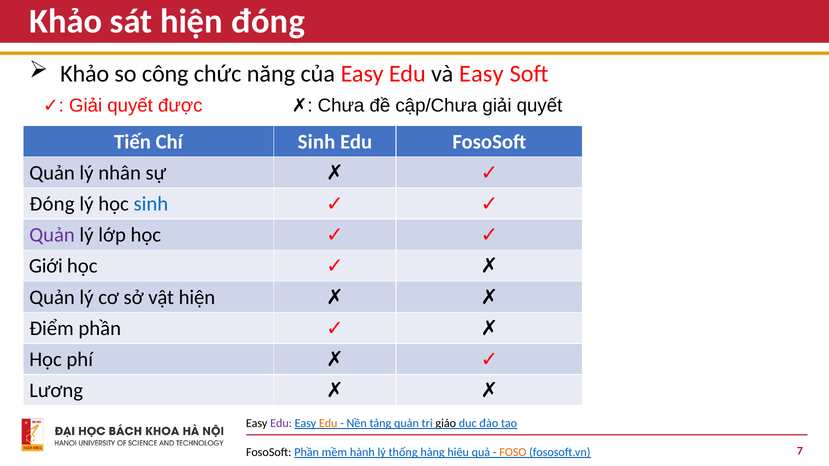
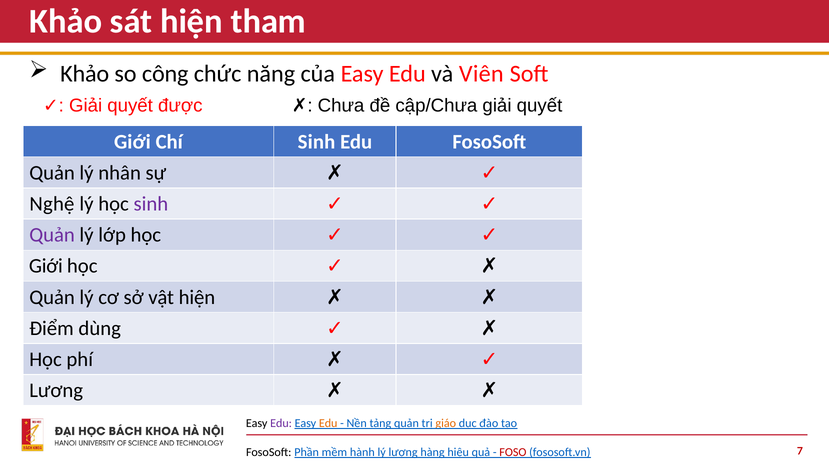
hiện đóng: đóng -> tham (268, 22)
và Easy: Easy -> Viên (481, 74)
Tiến: Tiến -> Giới (132, 142)
Đóng: Đóng -> Nghệ (52, 204)
sinh colour: blue -> purple (151, 204)
Điểm phần: phần -> dùng (100, 328)
giáo colour: black -> orange (446, 424)
thống: thống -> lượng (403, 453)
FOSO colour: orange -> red (513, 453)
